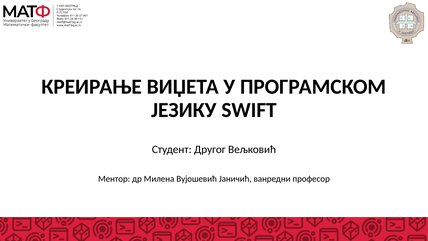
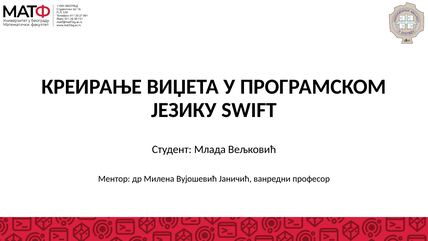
Другог: Другог -> Млада (210, 149)
